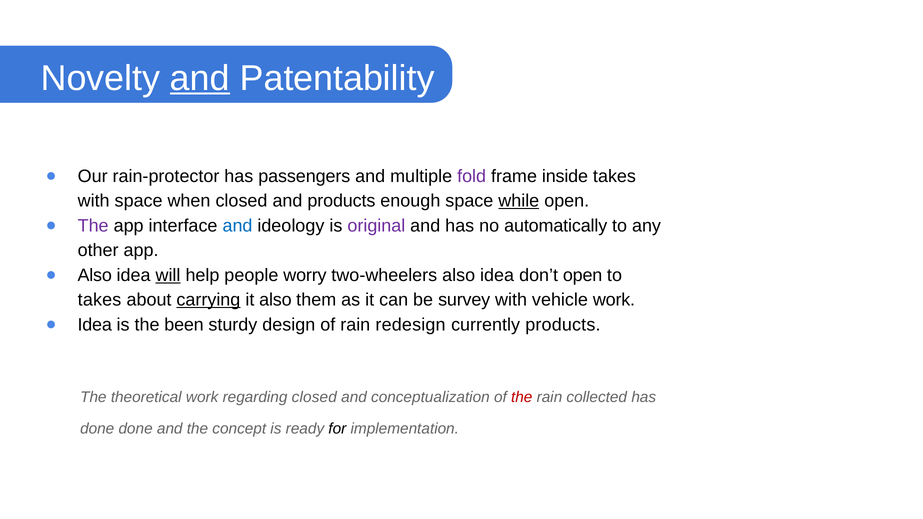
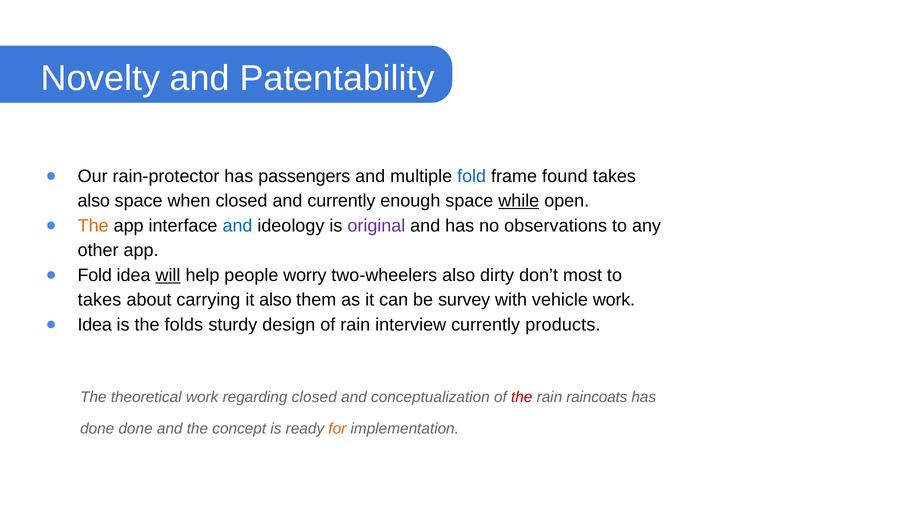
and underline: present -> none (200, 78)
fold colour: purple -> blue (472, 176)
inside: inside -> found (565, 176)
with: with -> also (94, 201)
and products: products -> currently (341, 201)
The colour: purple -> orange (93, 226)
automatically: automatically -> observations (556, 226)
Also: Also -> Fold (95, 275)
two-wheelers also idea: idea -> dirty (497, 275)
don’t open: open -> most (583, 275)
carrying underline: present -> none (208, 300)
been: been -> folds (184, 325)
redesign: redesign -> interview (411, 325)
collected: collected -> raincoats (597, 397)
for colour: black -> orange (337, 429)
